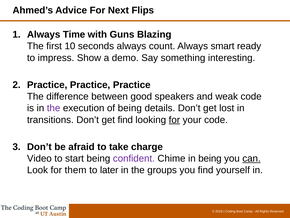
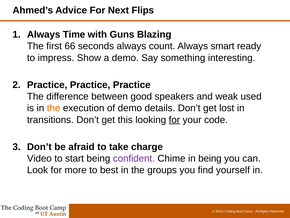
10: 10 -> 66 (70, 46)
weak code: code -> used (251, 96)
the colour: purple -> orange (54, 108)
of being: being -> demo (130, 108)
get find: find -> this (125, 120)
can underline: present -> none (252, 158)
them: them -> more (76, 170)
later: later -> best (109, 170)
